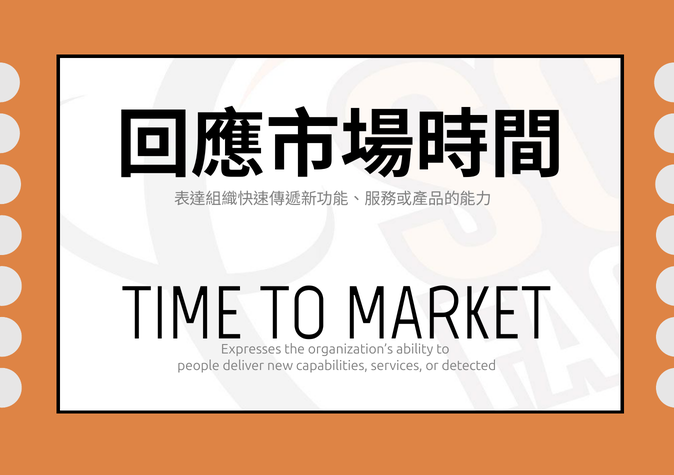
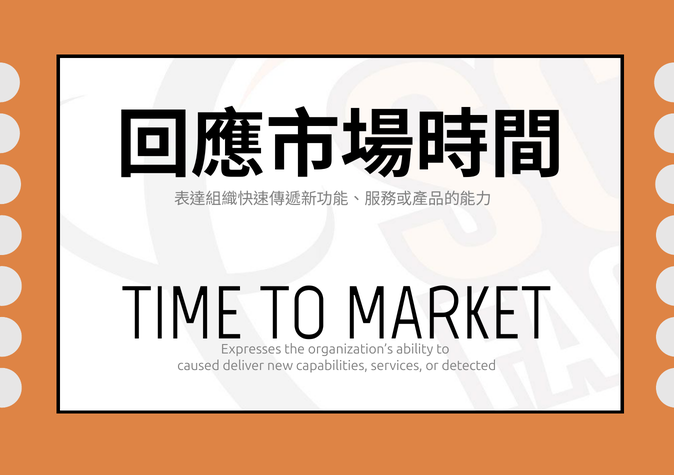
people: people -> caused (198, 366)
